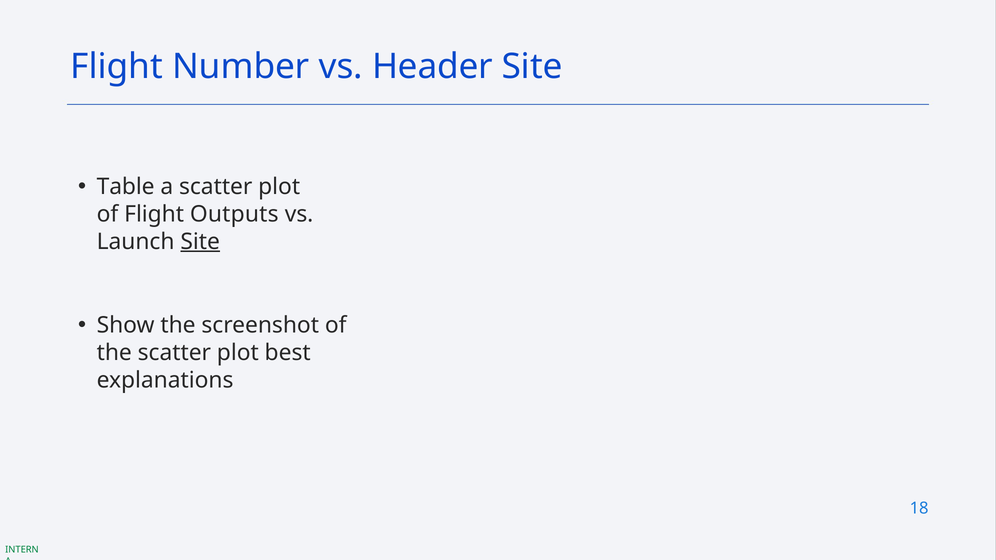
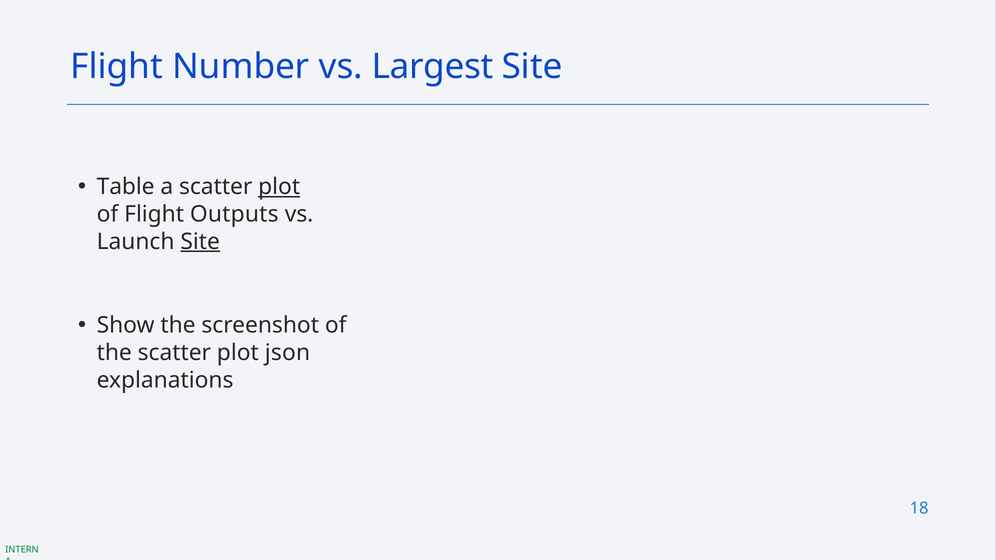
Header: Header -> Largest (432, 67)
plot underline: none -> present (279, 187)
best: best -> json (288, 353)
